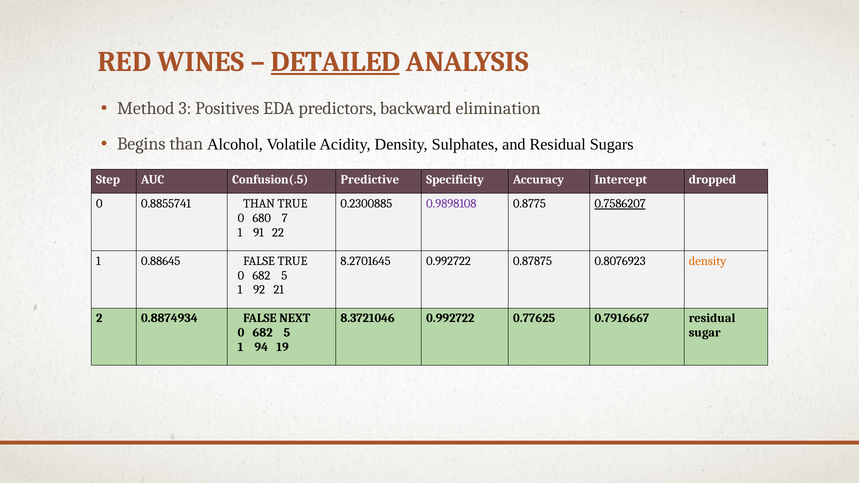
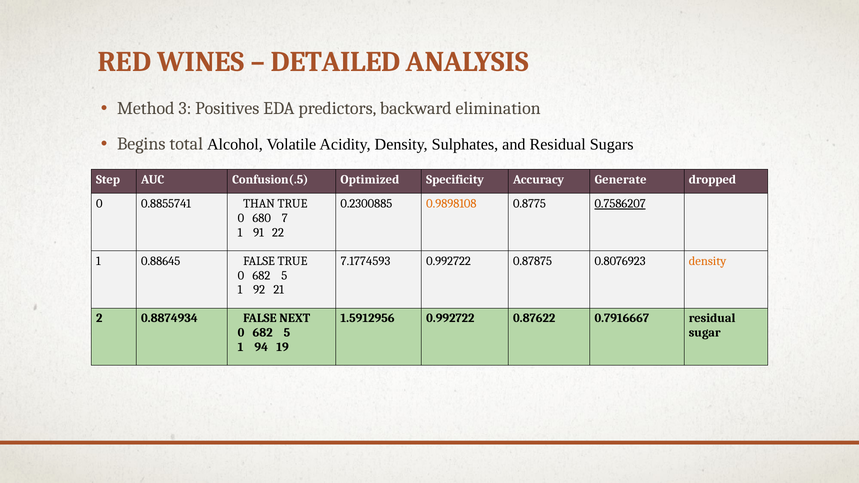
DETAILED underline: present -> none (336, 62)
Begins than: than -> total (186, 144)
Predictive: Predictive -> Optimized (370, 180)
Intercept: Intercept -> Generate (621, 180)
0.9898108 colour: purple -> orange (451, 204)
8.2701645: 8.2701645 -> 7.1774593 (366, 261)
8.3721046: 8.3721046 -> 1.5912956 (368, 318)
0.77625: 0.77625 -> 0.87622 (534, 318)
